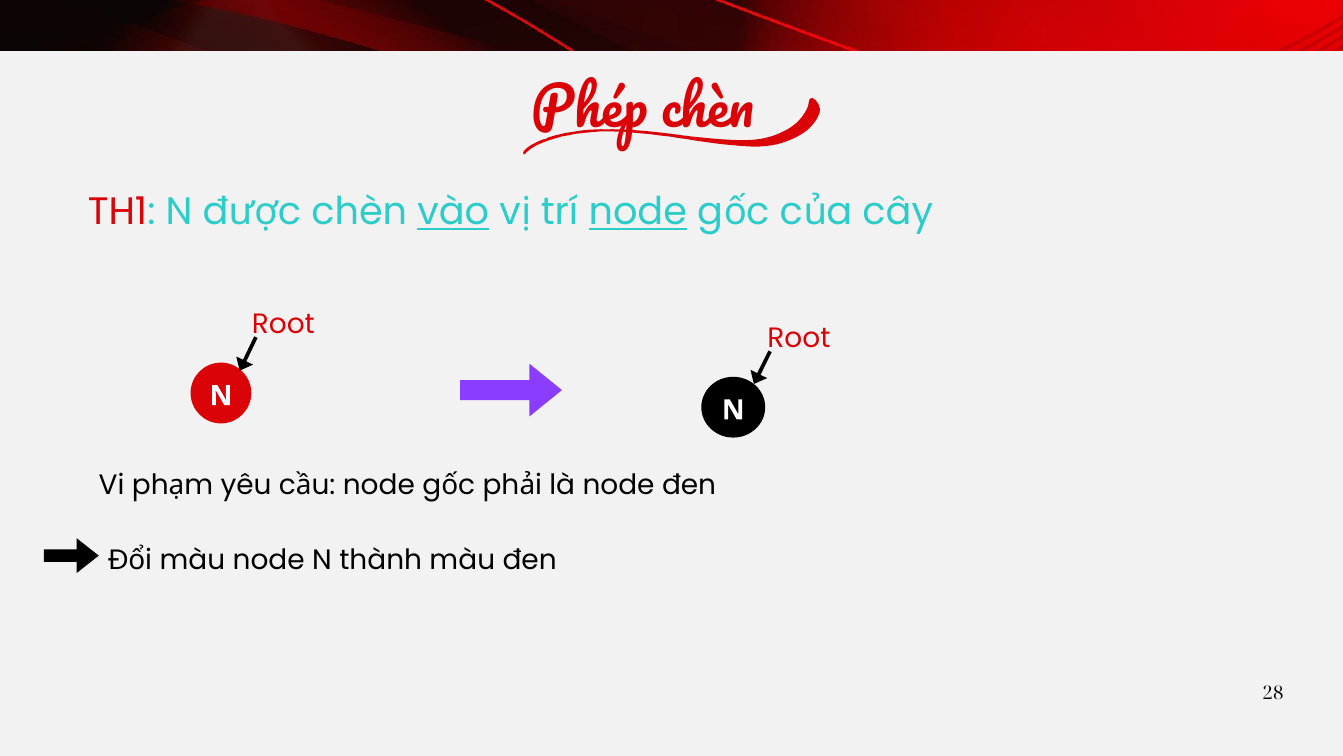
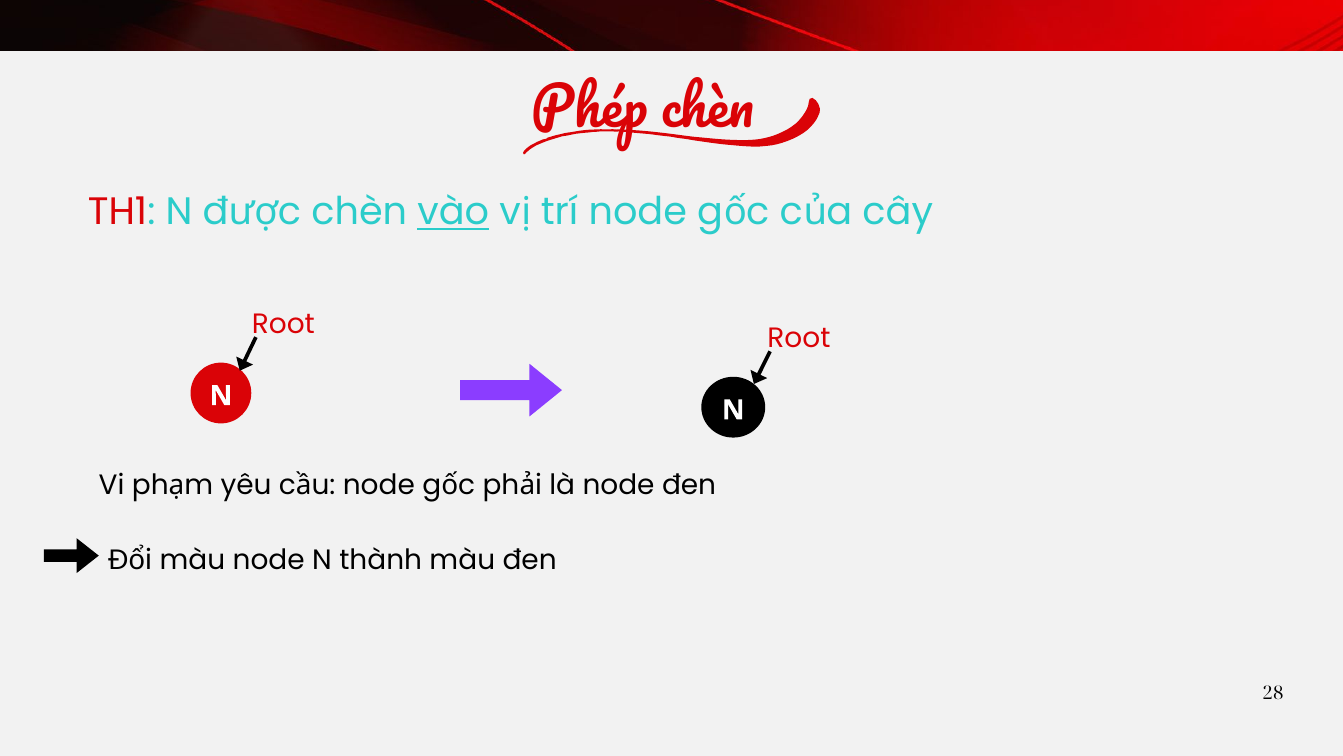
node underline: present -> none (638, 212)
